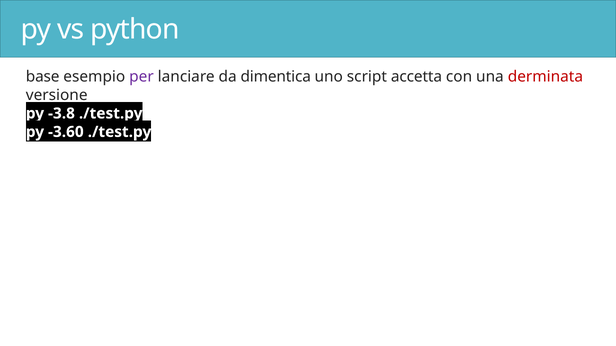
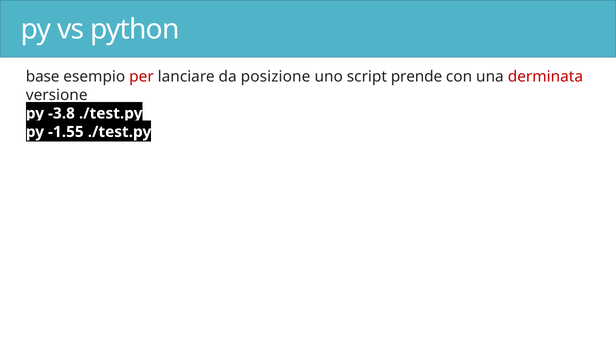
per colour: purple -> red (141, 77)
dimentica: dimentica -> posizione (276, 77)
accetta: accetta -> prende (417, 77)
-3.60: -3.60 -> -1.55 (66, 132)
